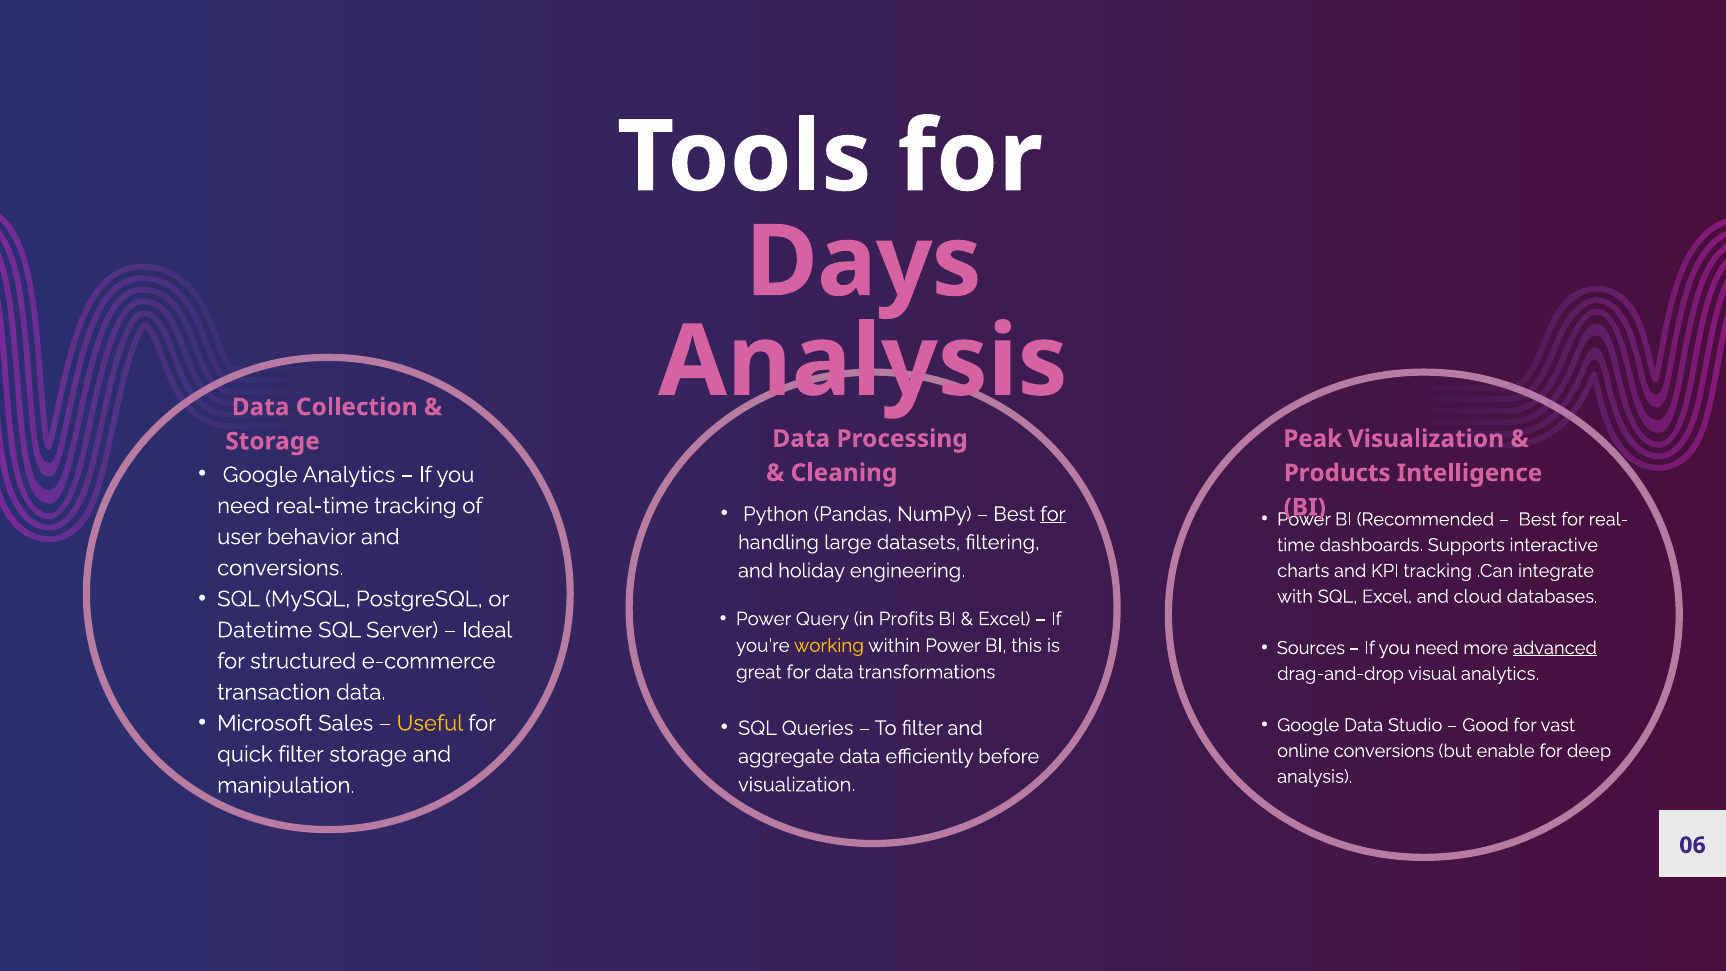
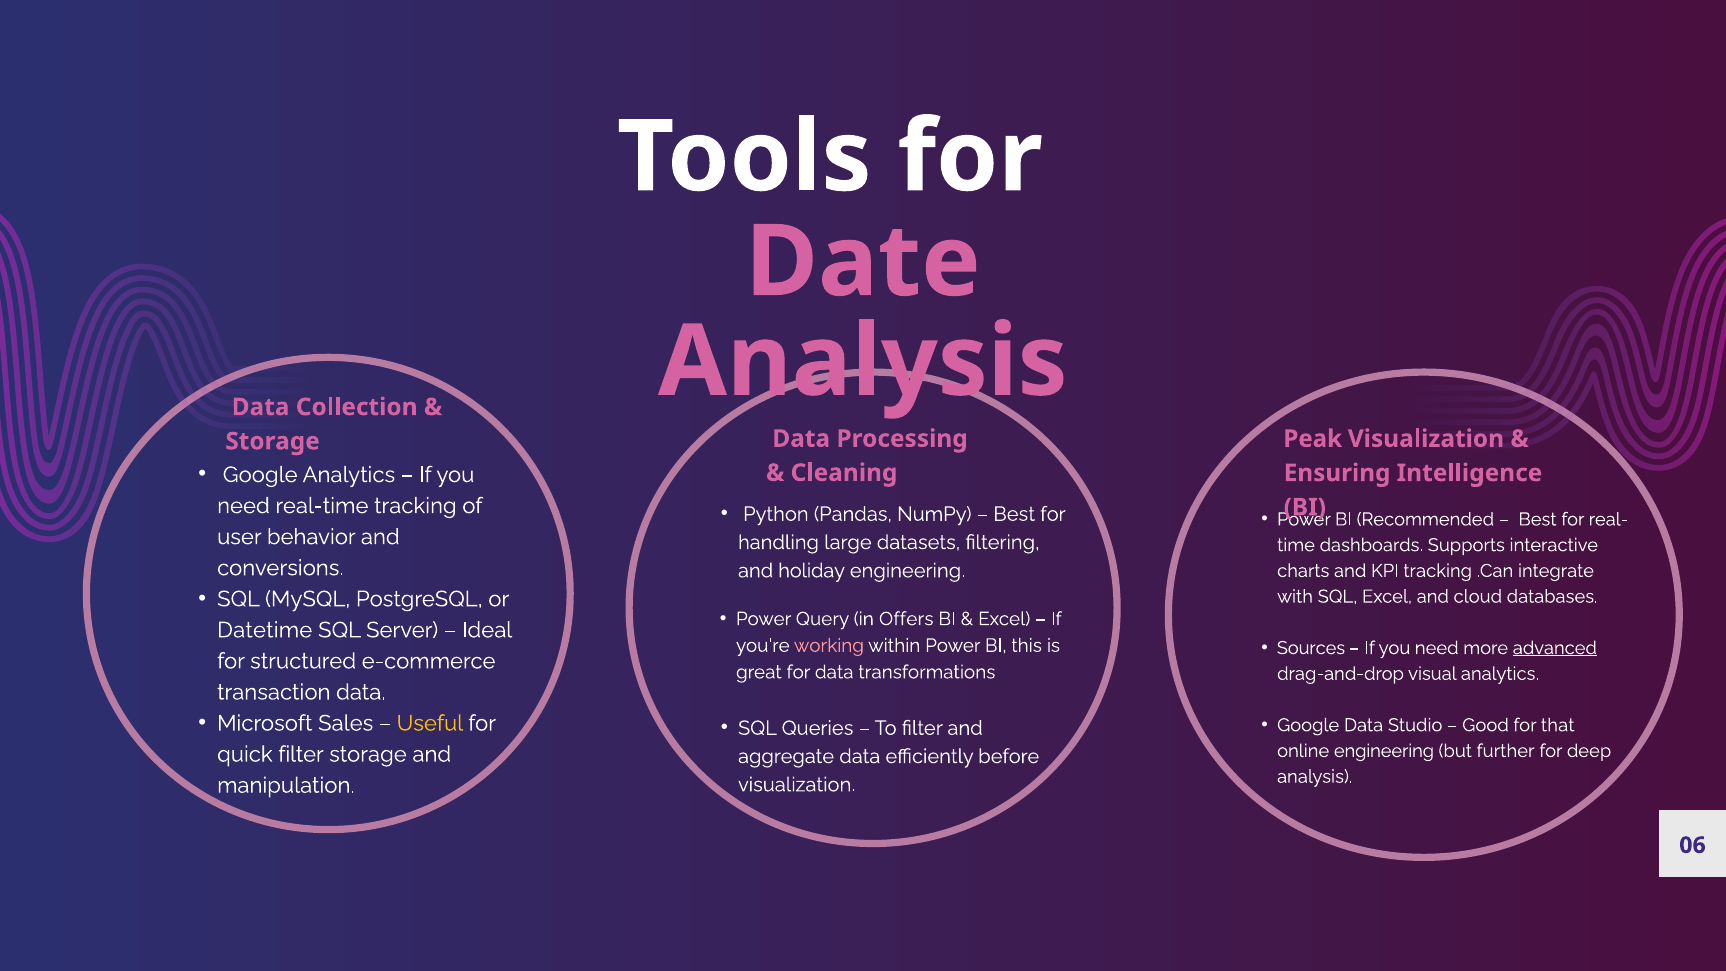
Days: Days -> Date (863, 262)
Products: Products -> Ensuring (1337, 473)
for underline: present -> none (1053, 514)
Profits: Profits -> Offers (906, 619)
working colour: yellow -> pink (829, 645)
vast: vast -> that (1558, 725)
online conversions: conversions -> engineering (1384, 751)
enable: enable -> further (1506, 751)
